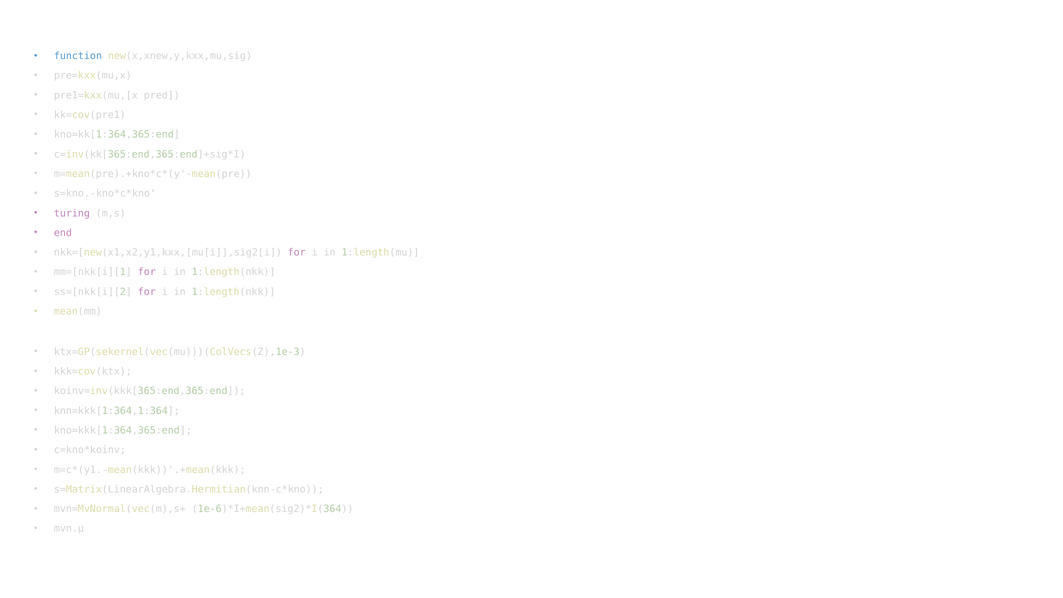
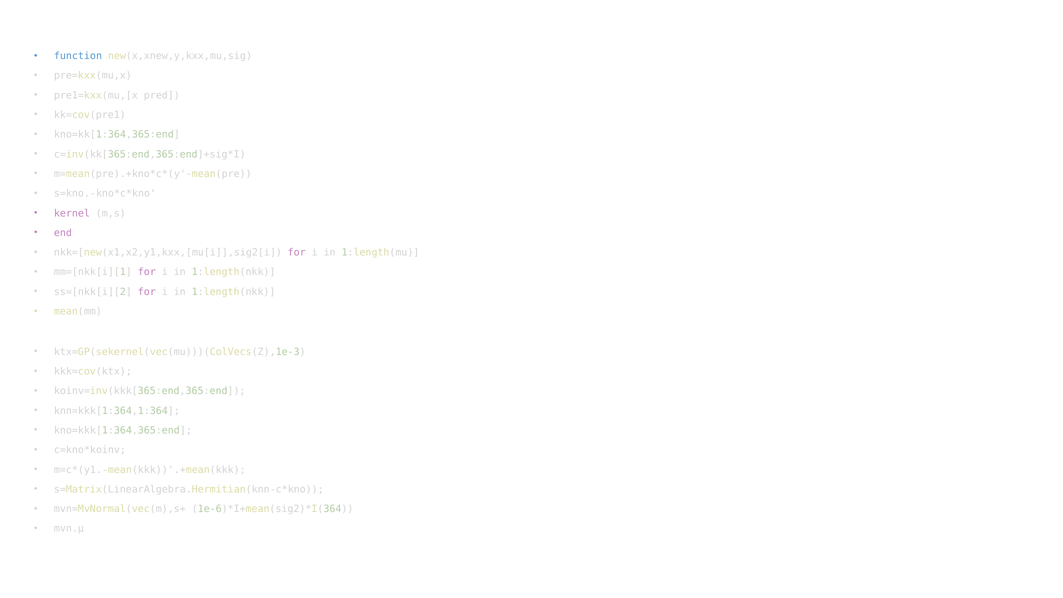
turing: turing -> kernel (72, 213)
